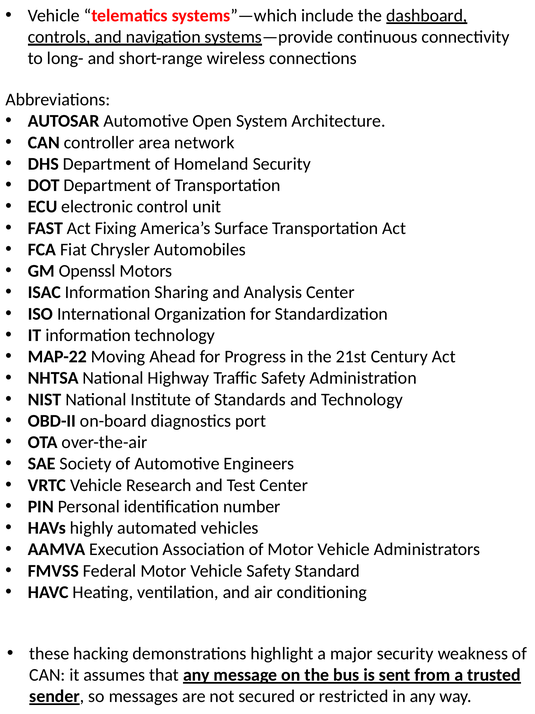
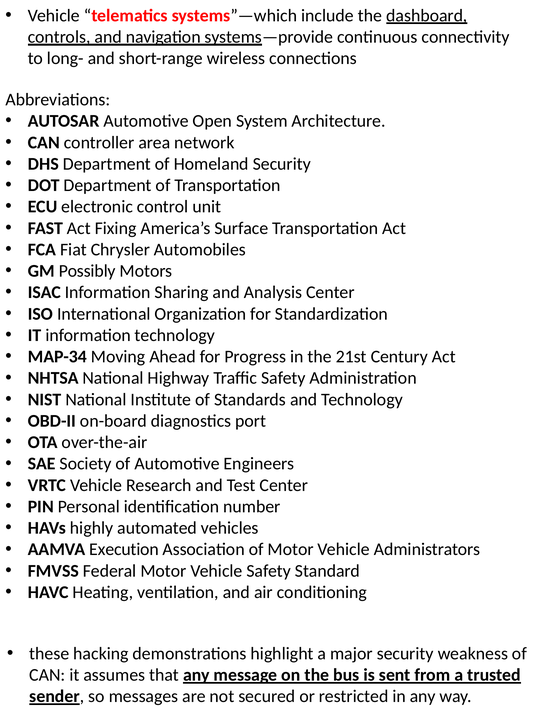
Openssl: Openssl -> Possibly (87, 271)
MAP-22: MAP-22 -> MAP-34 (57, 356)
